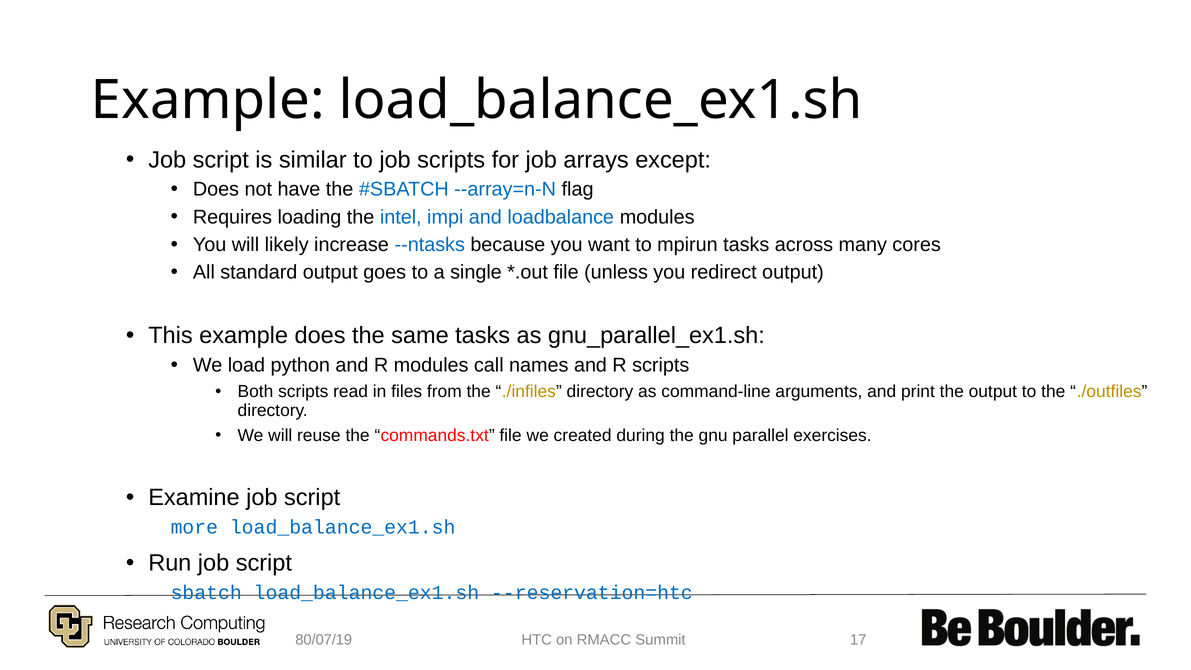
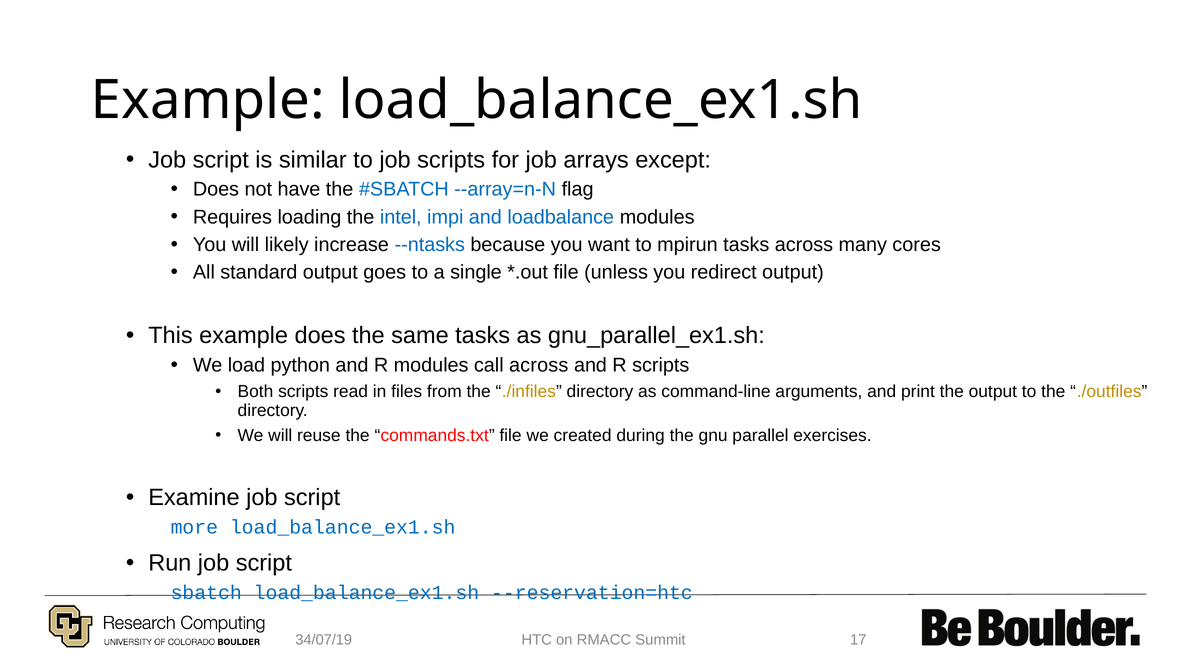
call names: names -> across (539, 365)
80/07/19: 80/07/19 -> 34/07/19 (324, 640)
